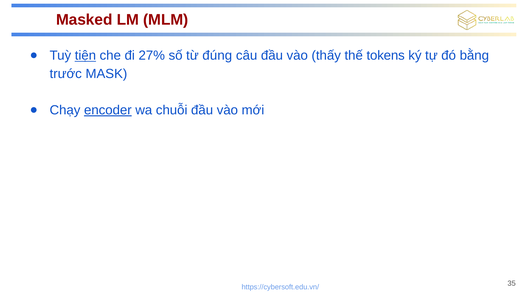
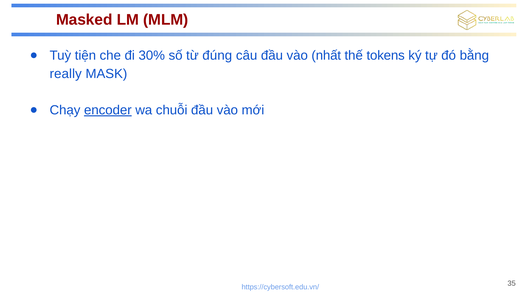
tiện underline: present -> none (85, 56)
27%: 27% -> 30% (152, 56)
thấy: thấy -> nhất (326, 56)
trước: trước -> really (66, 74)
